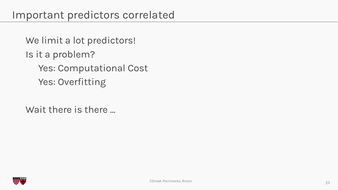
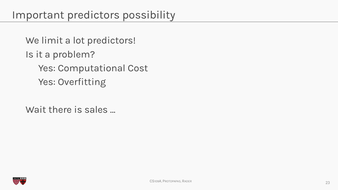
correlated: correlated -> possibility (149, 15)
is there: there -> sales (96, 110)
